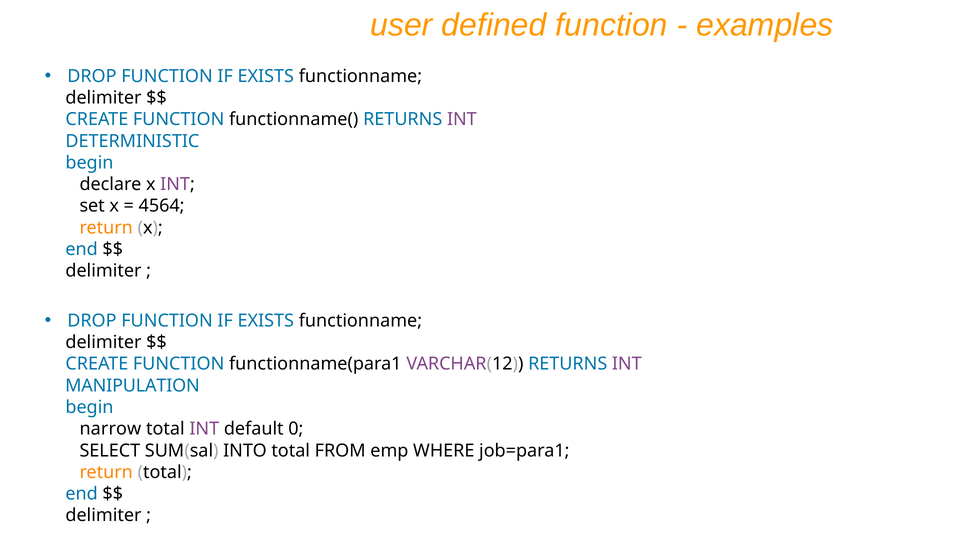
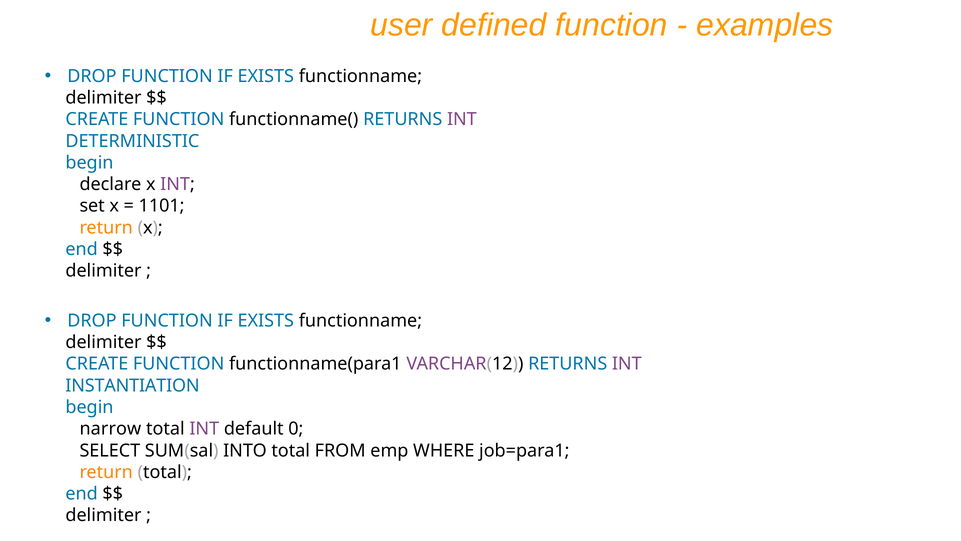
4564: 4564 -> 1101 (162, 206)
MANIPULATION: MANIPULATION -> INSTANTIATION (133, 385)
